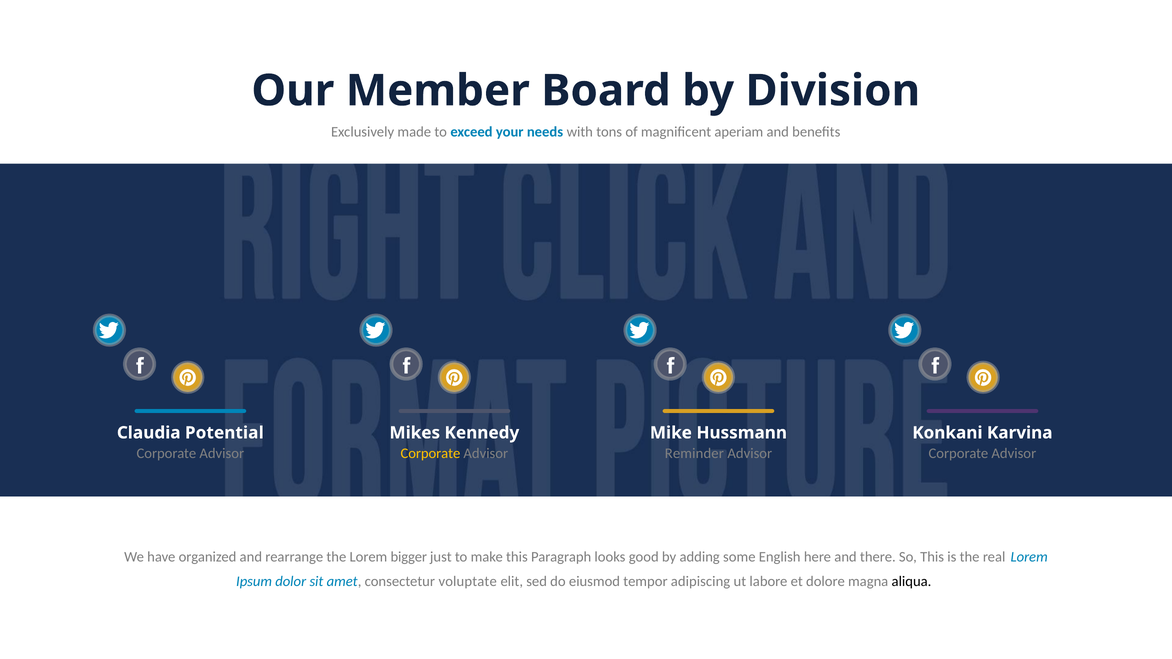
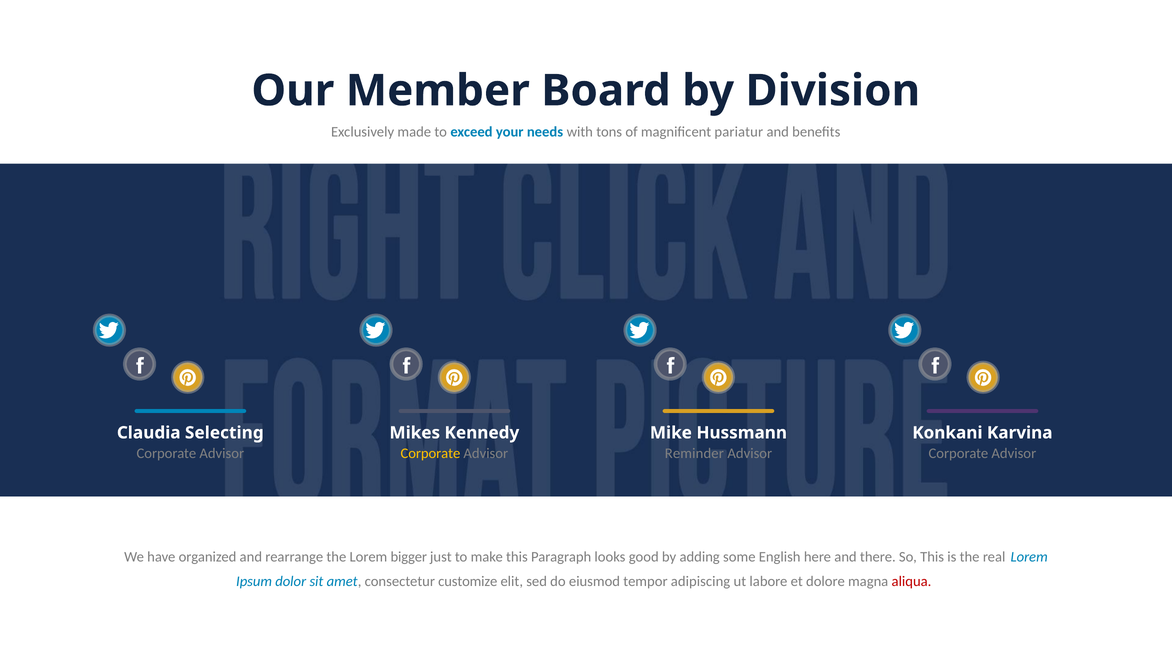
aperiam: aperiam -> pariatur (739, 132)
Potential: Potential -> Selecting (224, 433)
voluptate: voluptate -> customize (468, 581)
aliqua colour: black -> red (912, 581)
